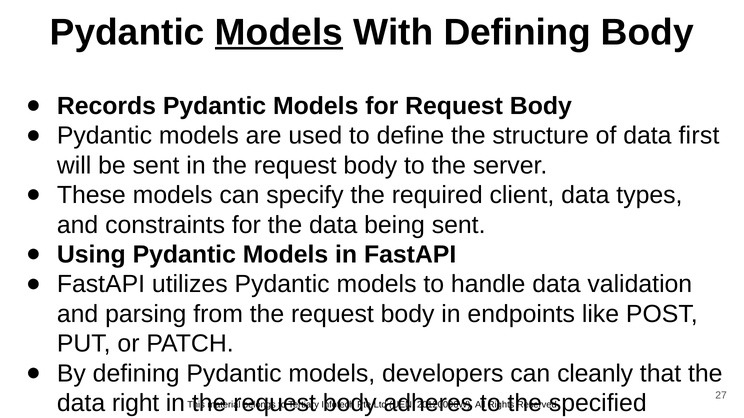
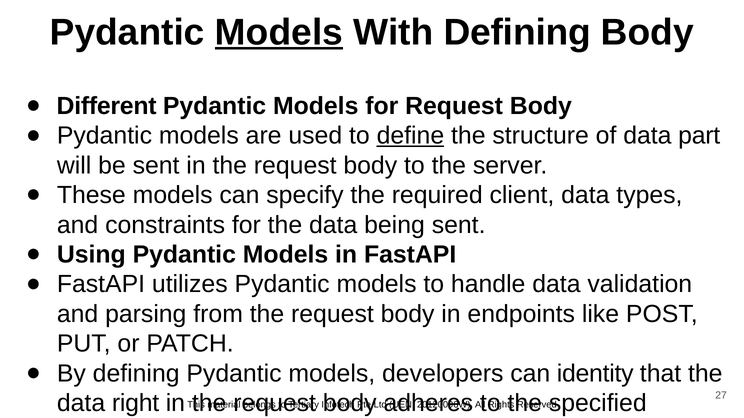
Records: Records -> Different (107, 106)
define underline: none -> present (410, 136)
first: first -> part (699, 136)
cleanly: cleanly -> identity (595, 374)
